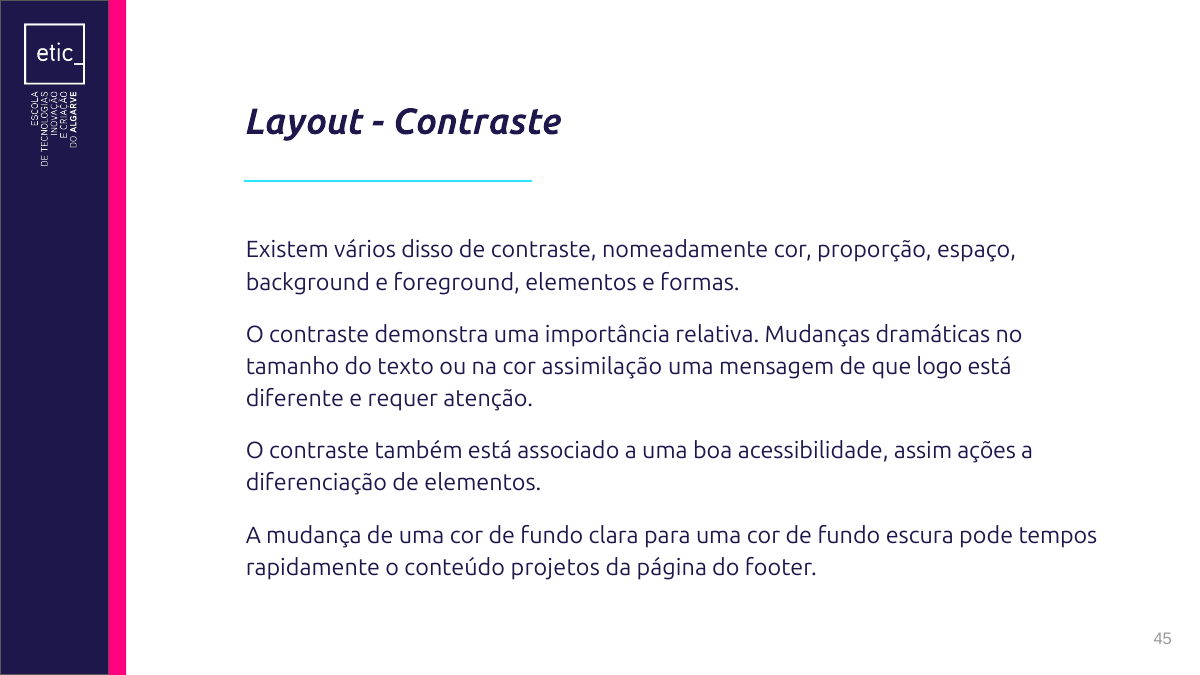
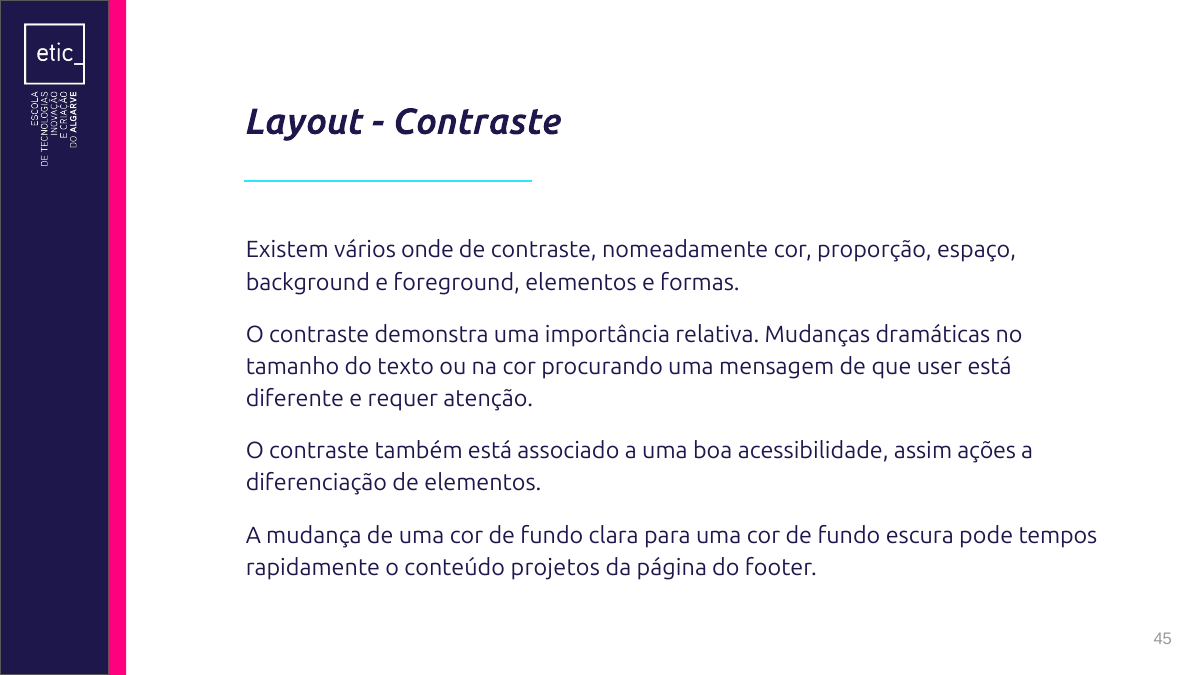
disso: disso -> onde (428, 250)
assimilação: assimilação -> procurando (602, 367)
logo: logo -> user (939, 367)
